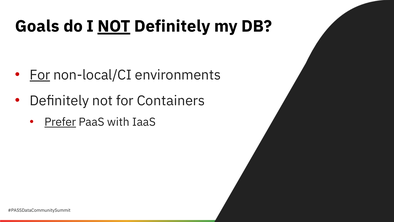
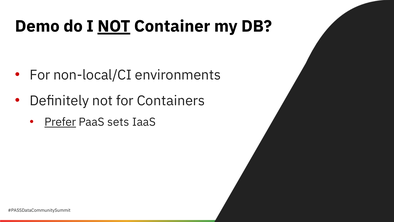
Goals: Goals -> Demo (37, 26)
Definitely: Definitely -> Container (172, 26)
For underline: present -> none (40, 75)
with: with -> sets (118, 122)
